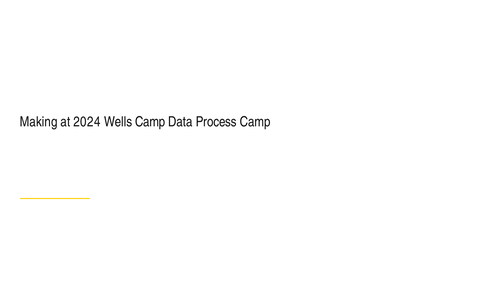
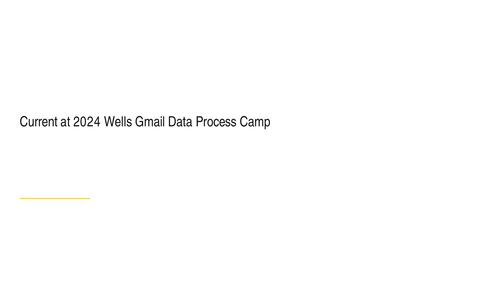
Making: Making -> Current (39, 122)
Wells Camp: Camp -> Gmail (150, 122)
